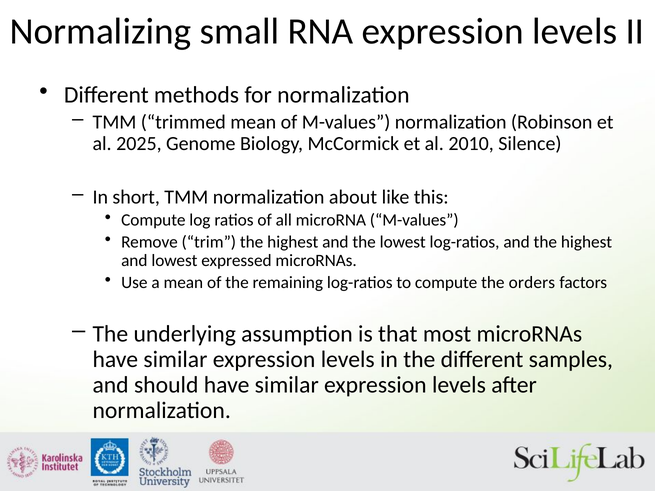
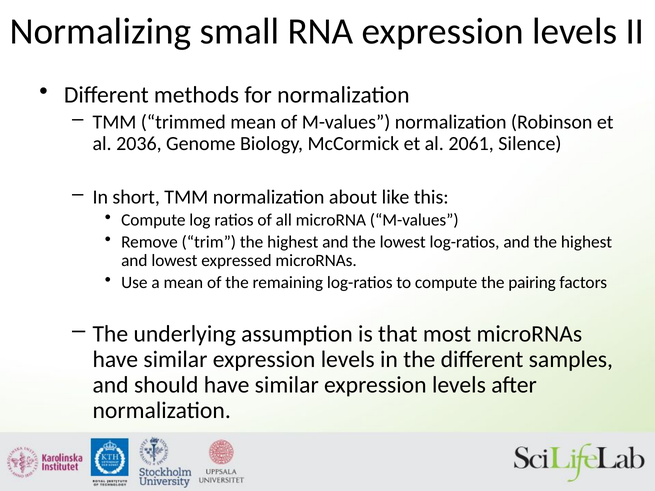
2025: 2025 -> 2036 (139, 144)
2010: 2010 -> 2061 (471, 144)
orders: orders -> pairing (532, 283)
